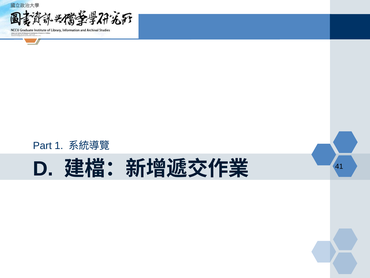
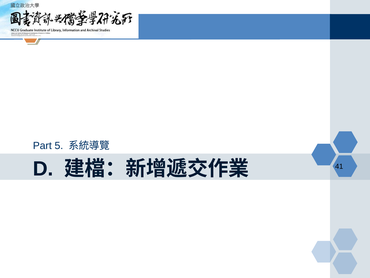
1: 1 -> 5 (59, 146)
